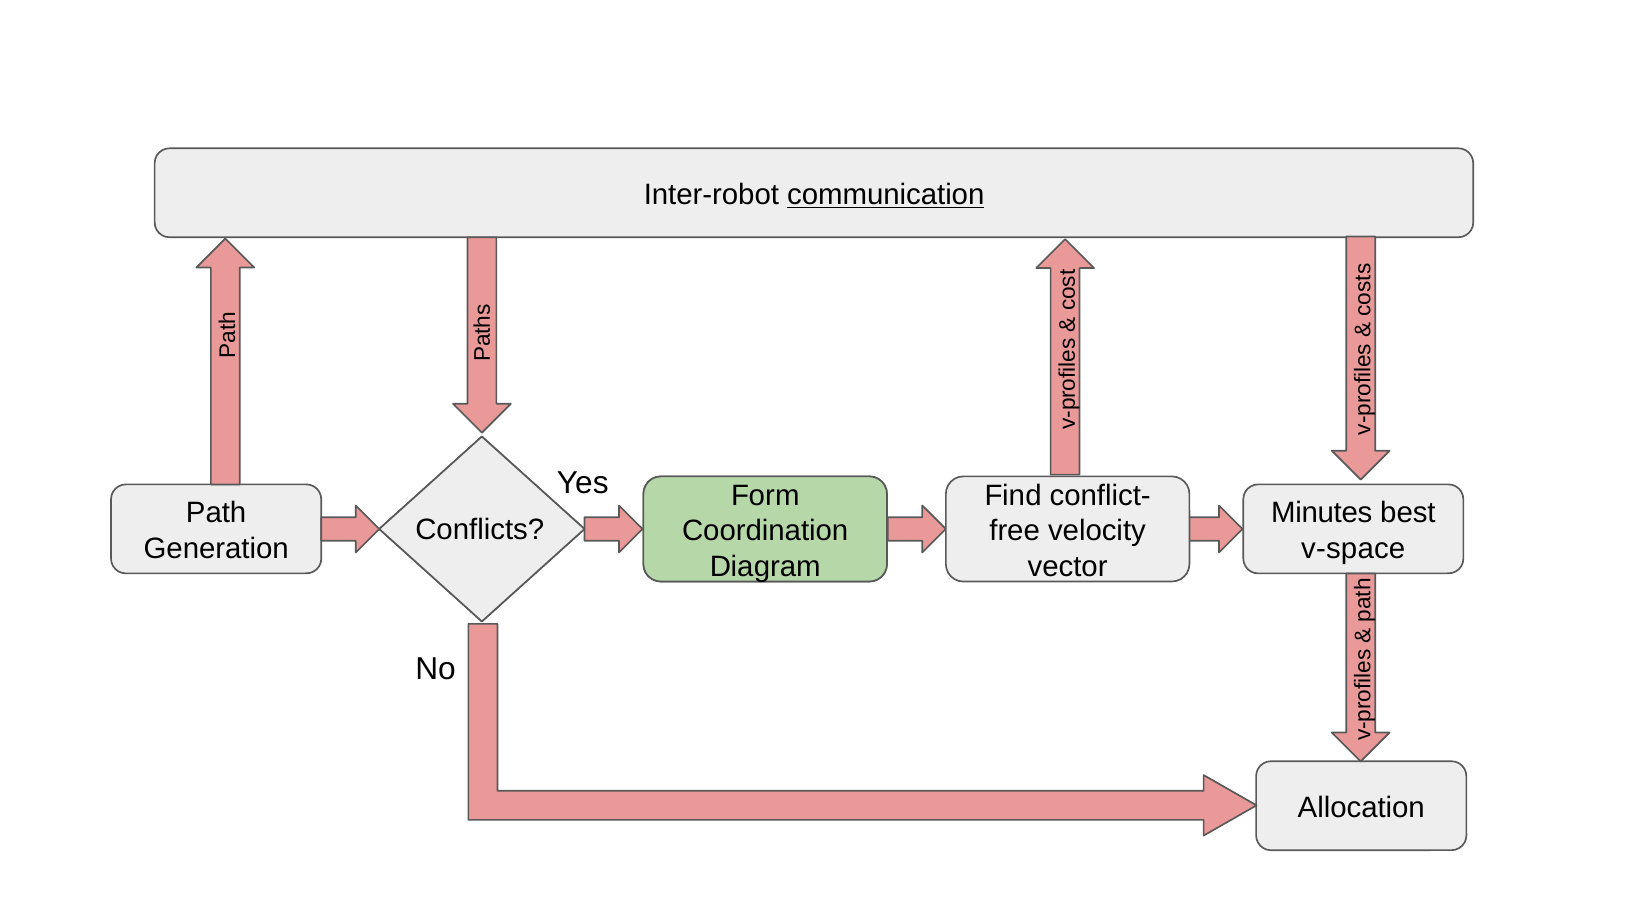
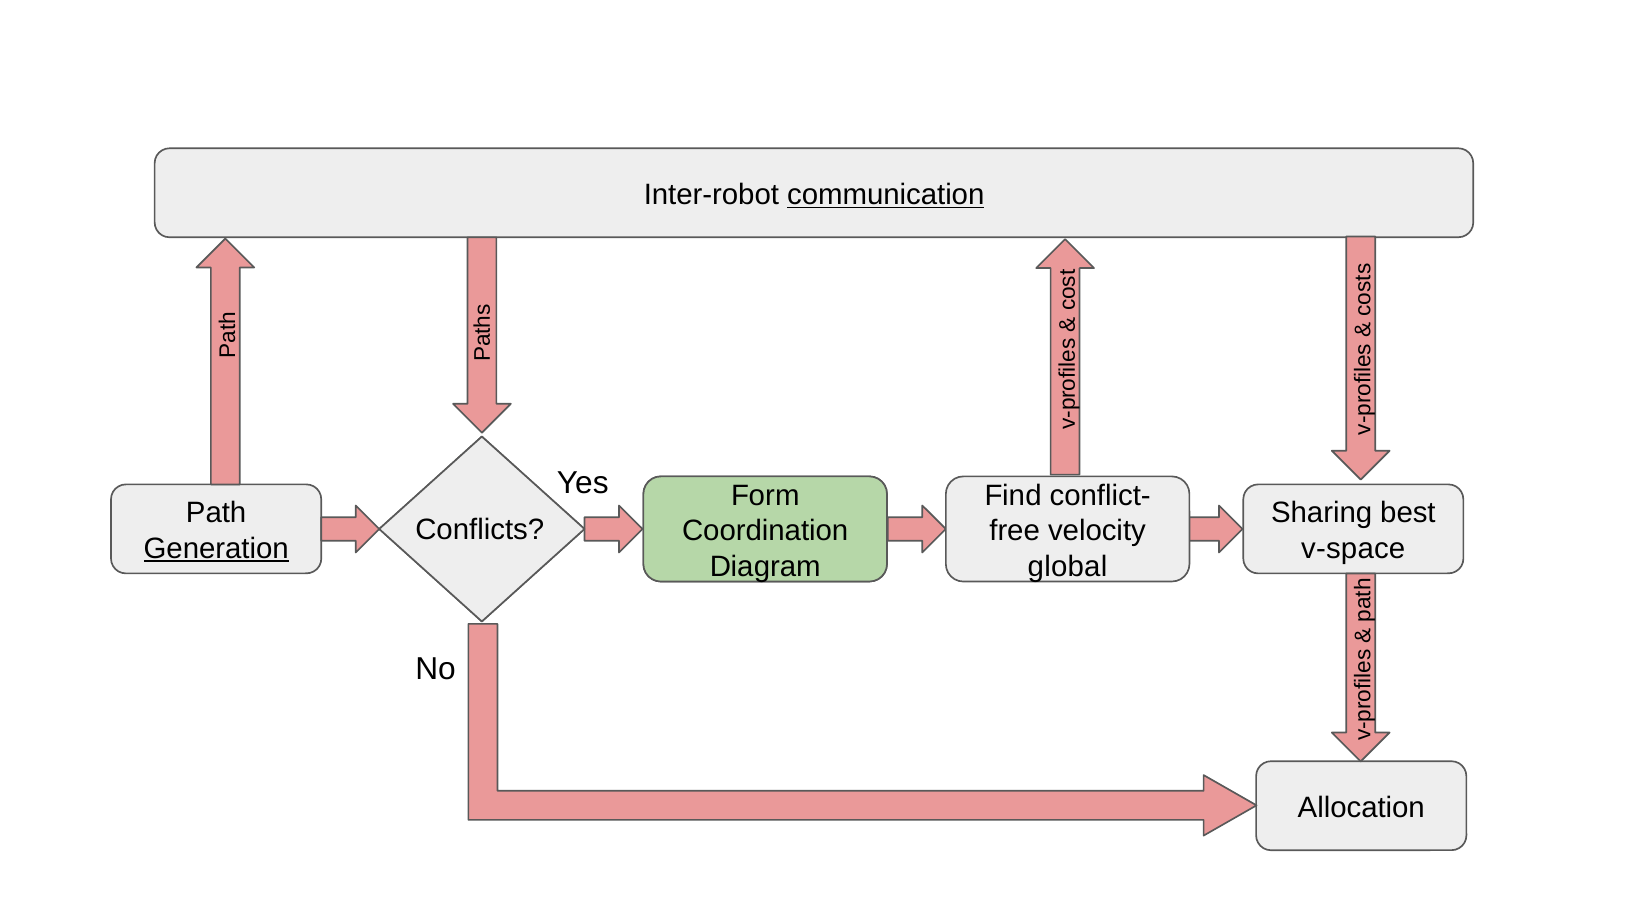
Minutes: Minutes -> Sharing (1322, 513)
Generation underline: none -> present (216, 548)
vector: vector -> global (1068, 566)
